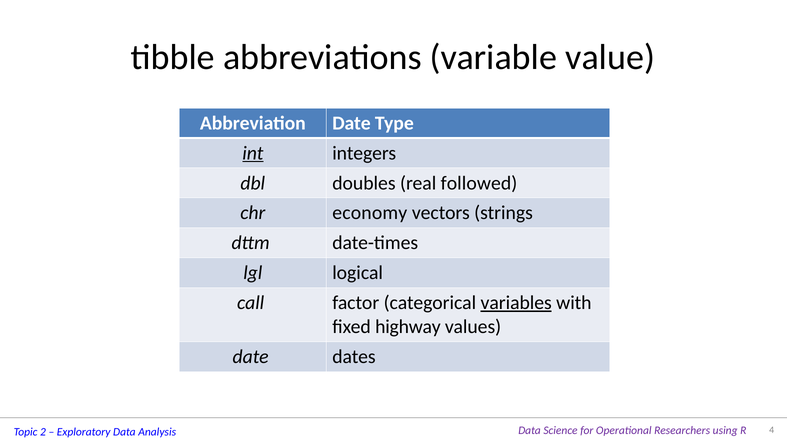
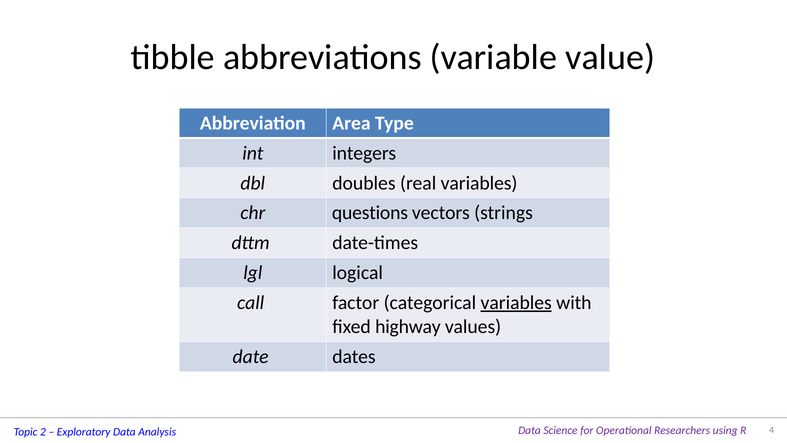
Abbreviation Date: Date -> Area (351, 123)
int underline: present -> none (253, 153)
real followed: followed -> variables (479, 183)
economy: economy -> questions (370, 213)
